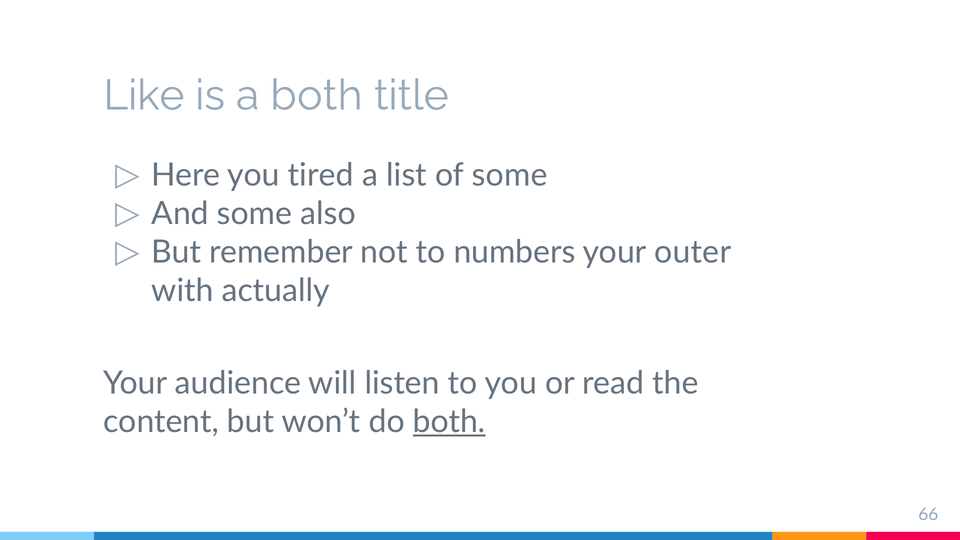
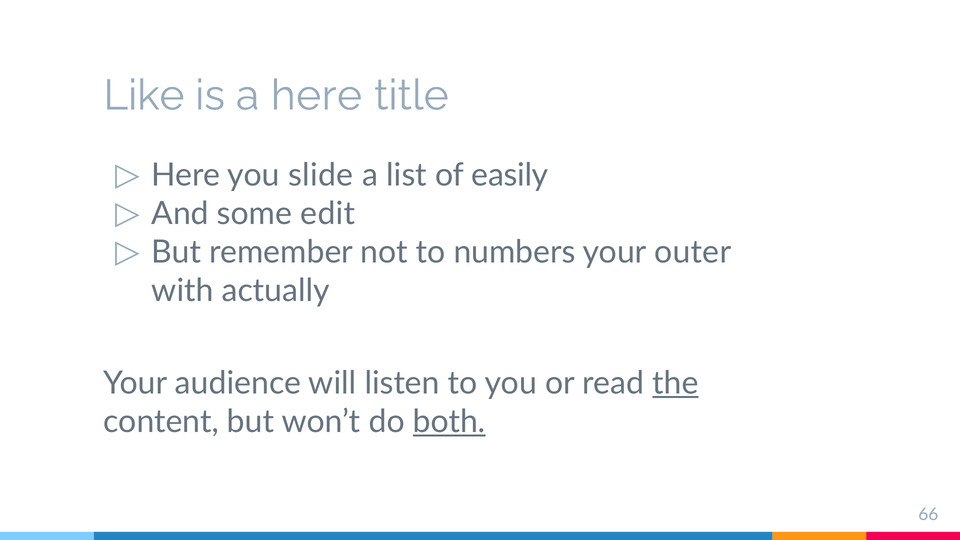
a both: both -> here (316, 95)
tired: tired -> slide (321, 175)
of some: some -> easily (510, 175)
also: also -> edit (328, 214)
the underline: none -> present (675, 383)
